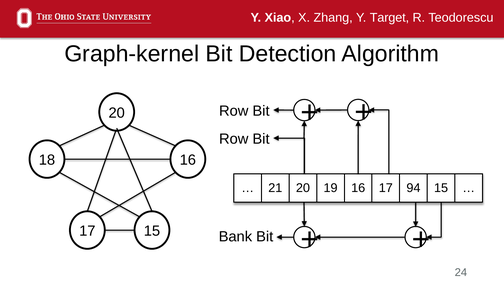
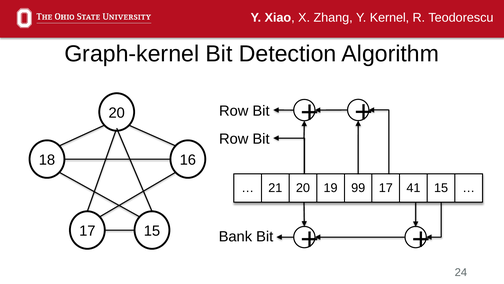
Target: Target -> Kernel (389, 18)
19 16: 16 -> 99 (358, 188)
94: 94 -> 41 (413, 188)
